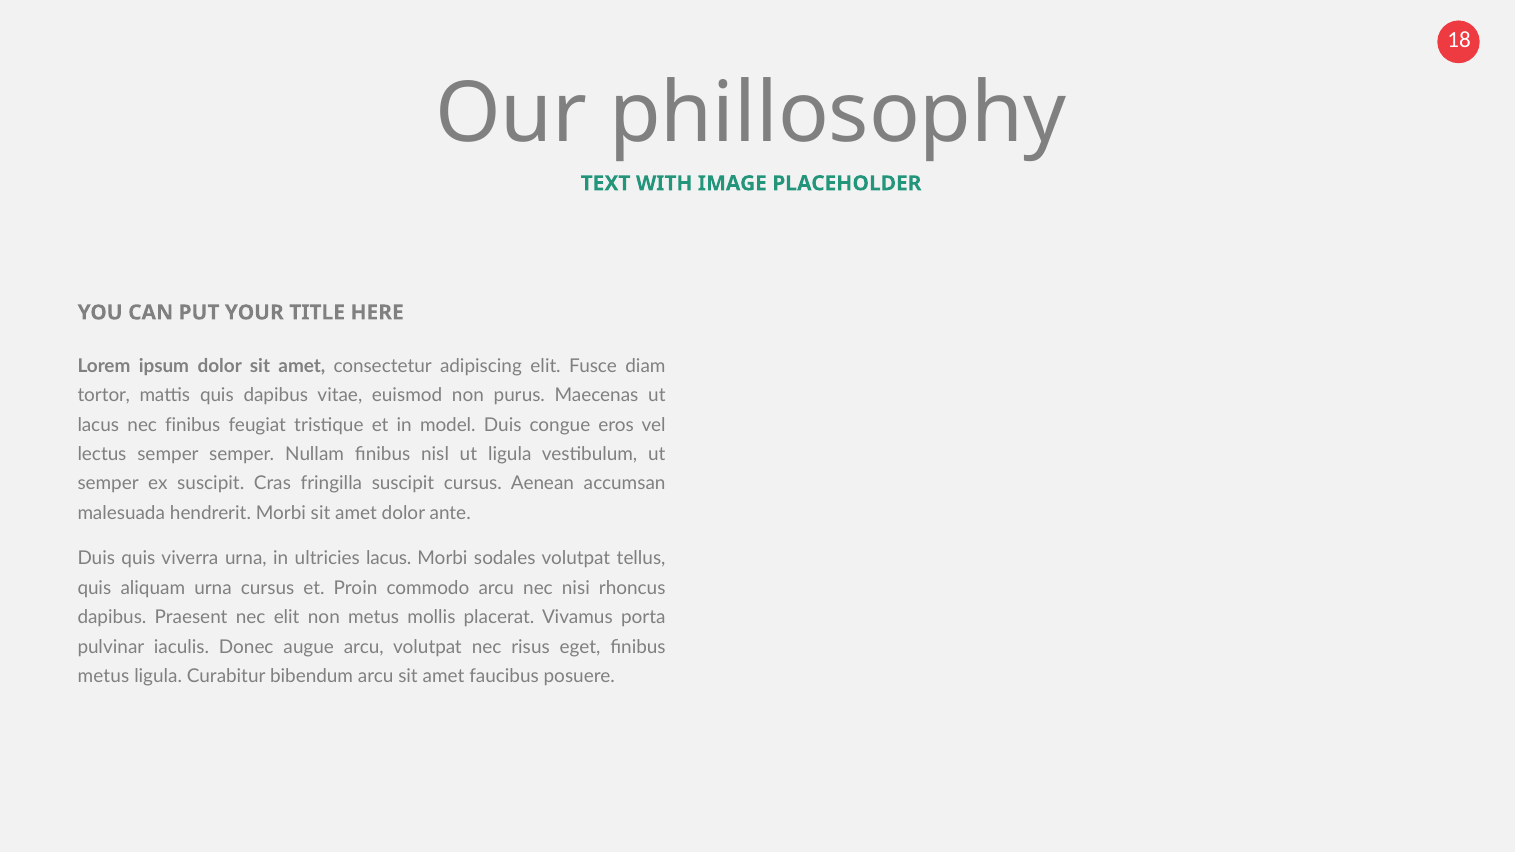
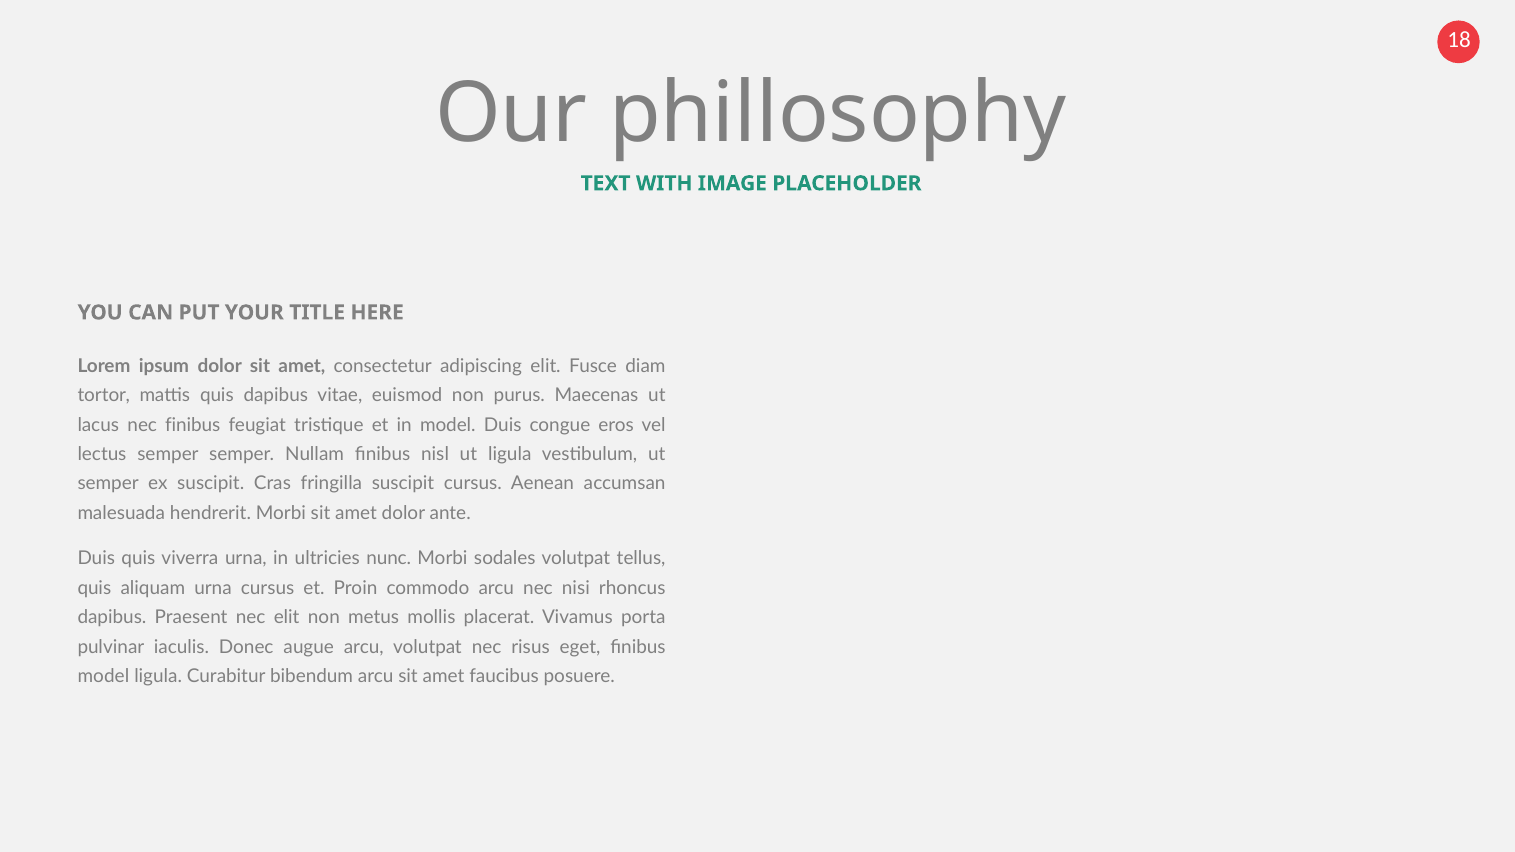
ultricies lacus: lacus -> nunc (389, 559)
metus: metus -> model (103, 676)
